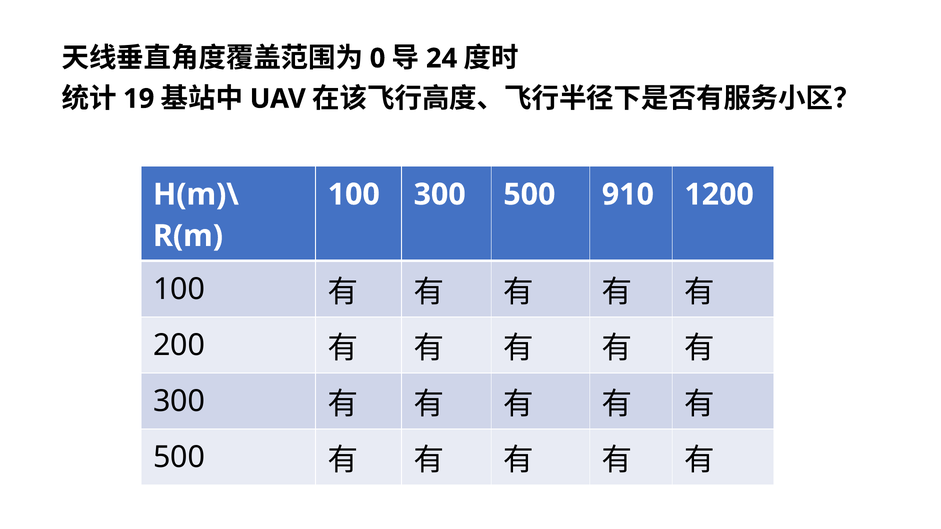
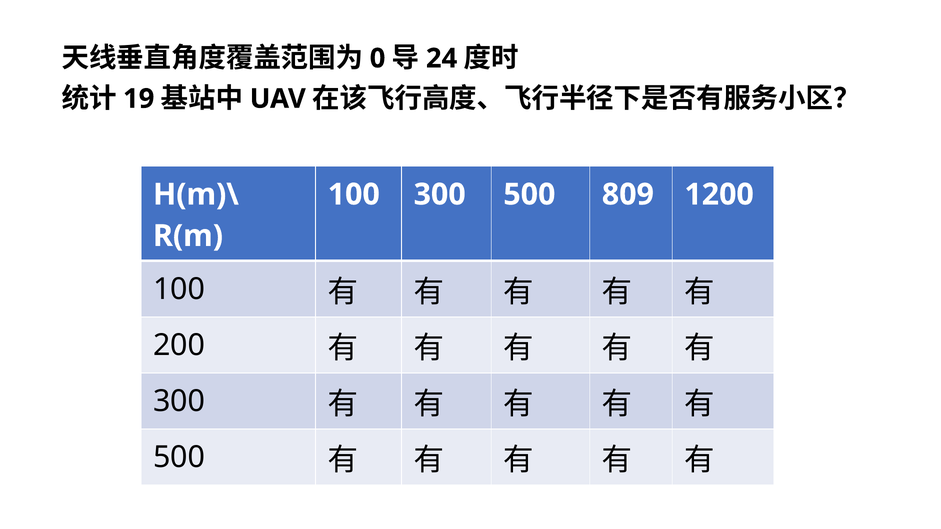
910: 910 -> 809 (628, 195)
